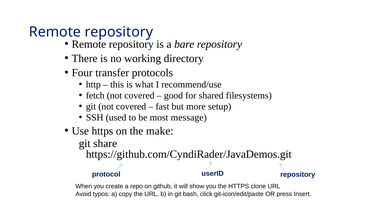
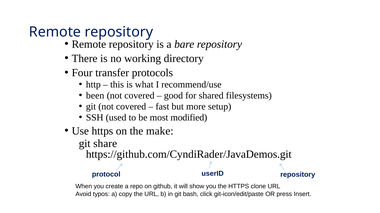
fetch: fetch -> been (95, 96)
message: message -> modified (189, 118)
